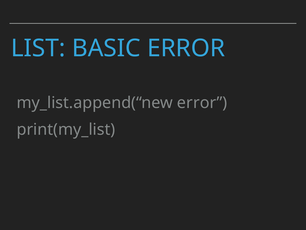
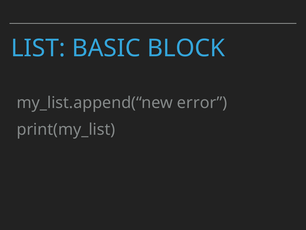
BASIC ERROR: ERROR -> BLOCK (186, 48)
